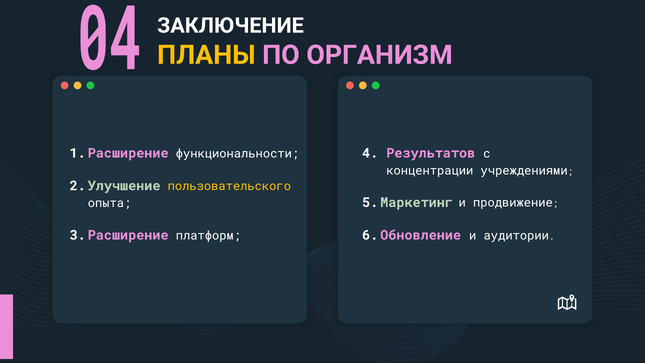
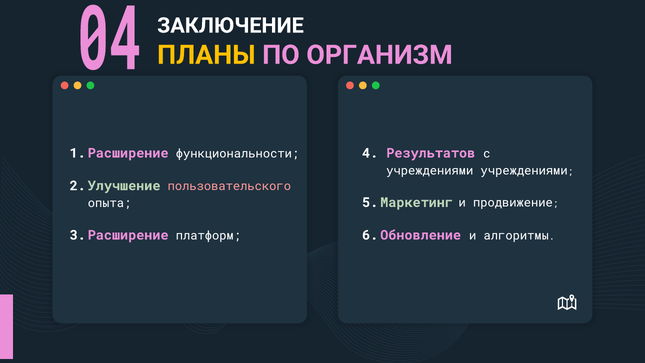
концентрации: концентрации -> учреждениями (430, 170)
пользовательского colour: yellow -> pink (229, 186)
аудитории: аудитории -> алгоритмы (516, 236)
